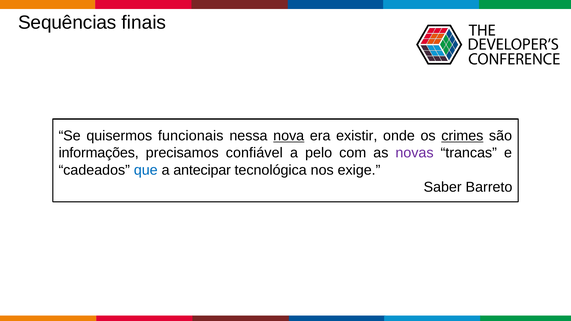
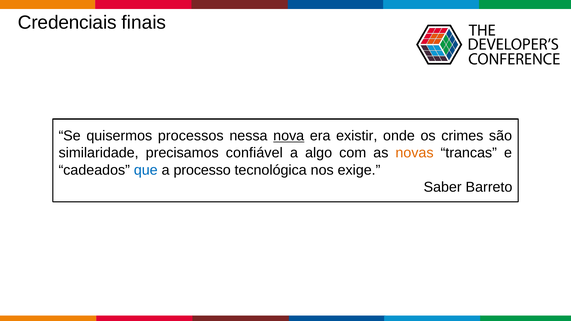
Sequências: Sequências -> Credenciais (67, 23)
funcionais: funcionais -> processos (191, 136)
crimes underline: present -> none (462, 136)
informações: informações -> similaridade (99, 153)
pelo: pelo -> algo (319, 153)
novas colour: purple -> orange (415, 153)
antecipar: antecipar -> processo (202, 170)
